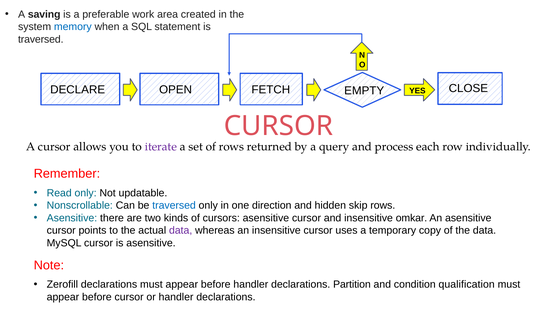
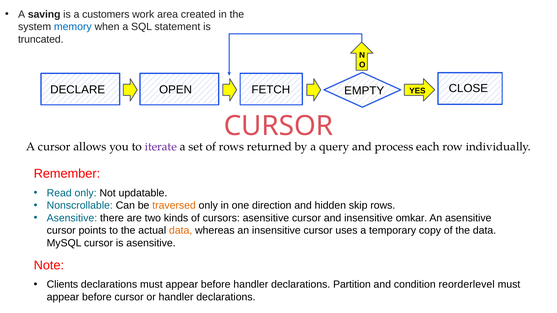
preferable: preferable -> customers (106, 14)
traversed: traversed -> truncated (41, 39)
traversed colour: blue -> orange (174, 206)
data colour: purple -> orange (181, 231)
Zerofill: Zerofill -> Clients (62, 285)
qualification: qualification -> reorderlevel (467, 285)
